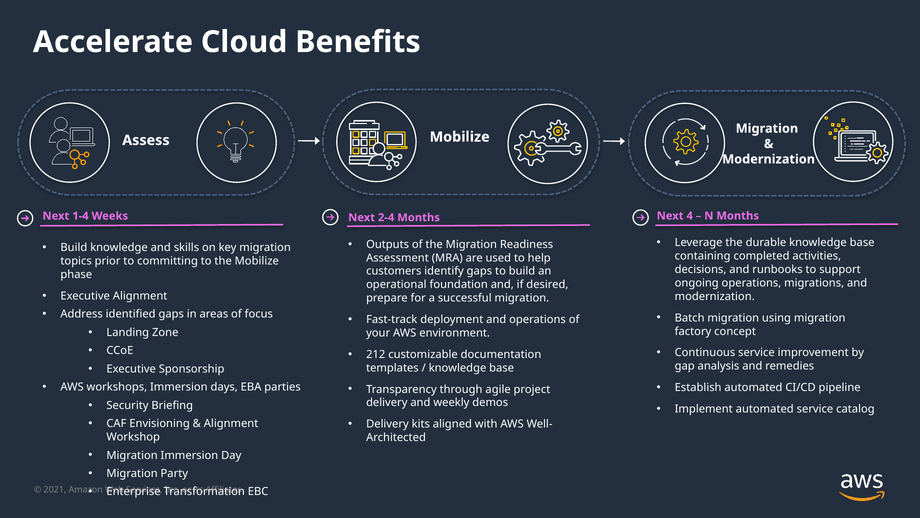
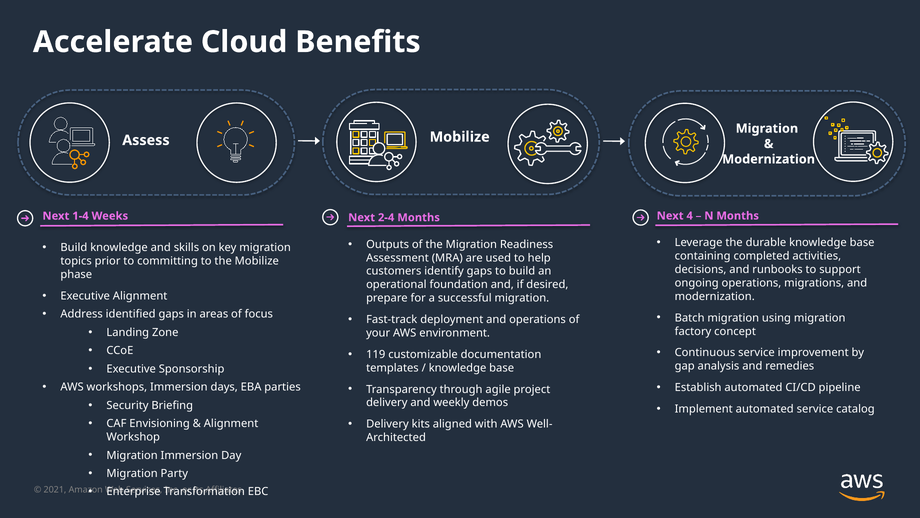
212: 212 -> 119 (376, 354)
